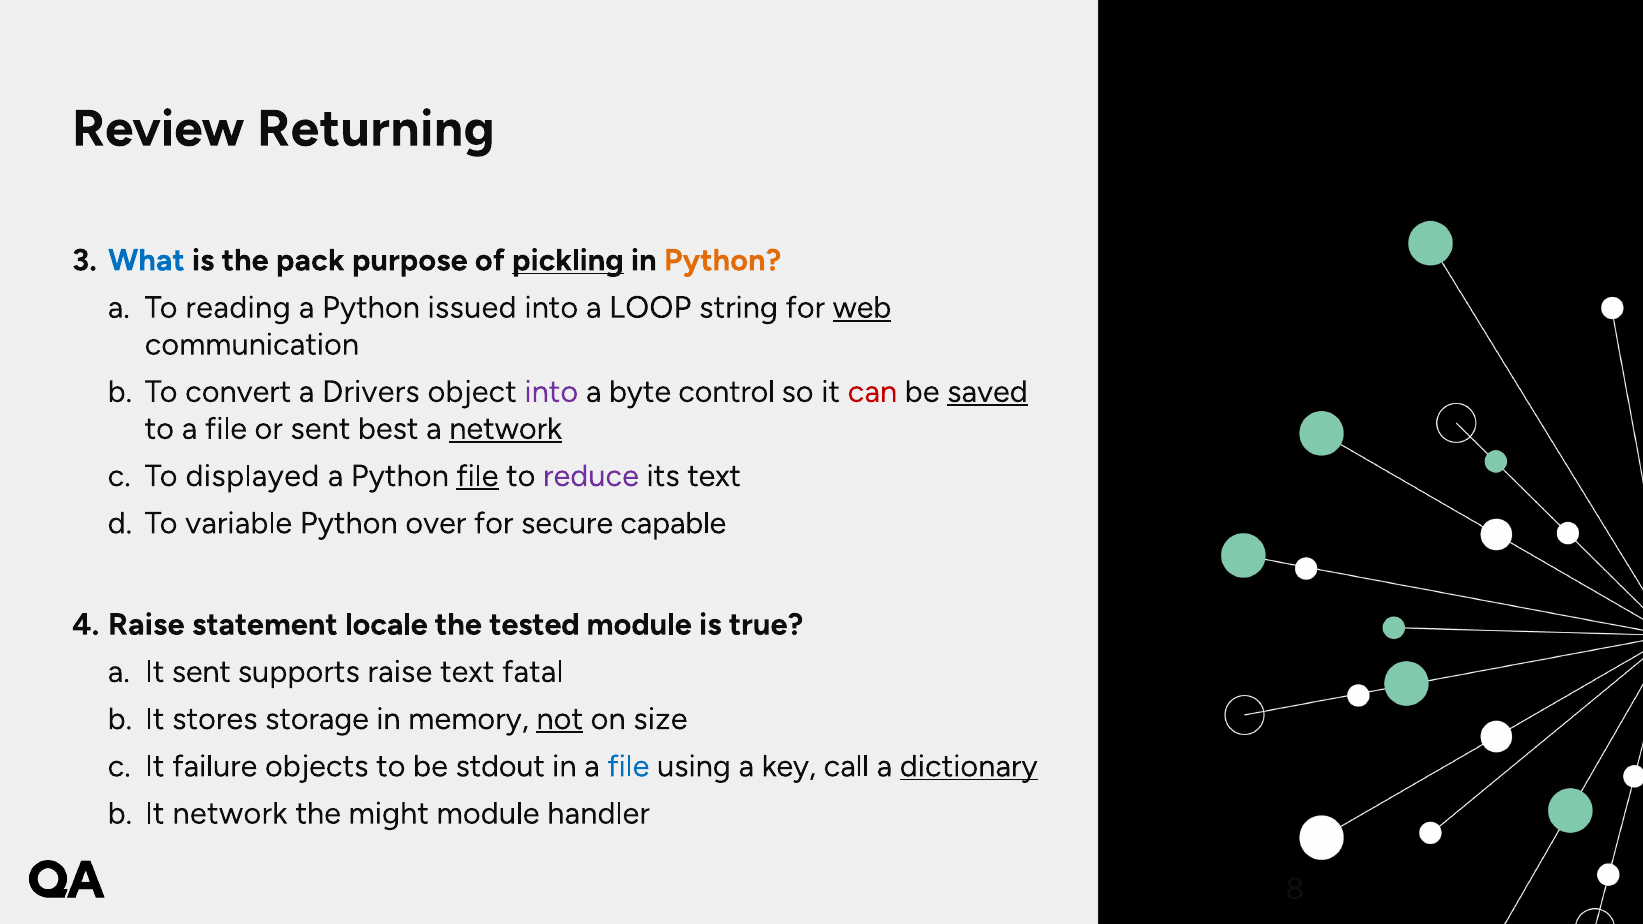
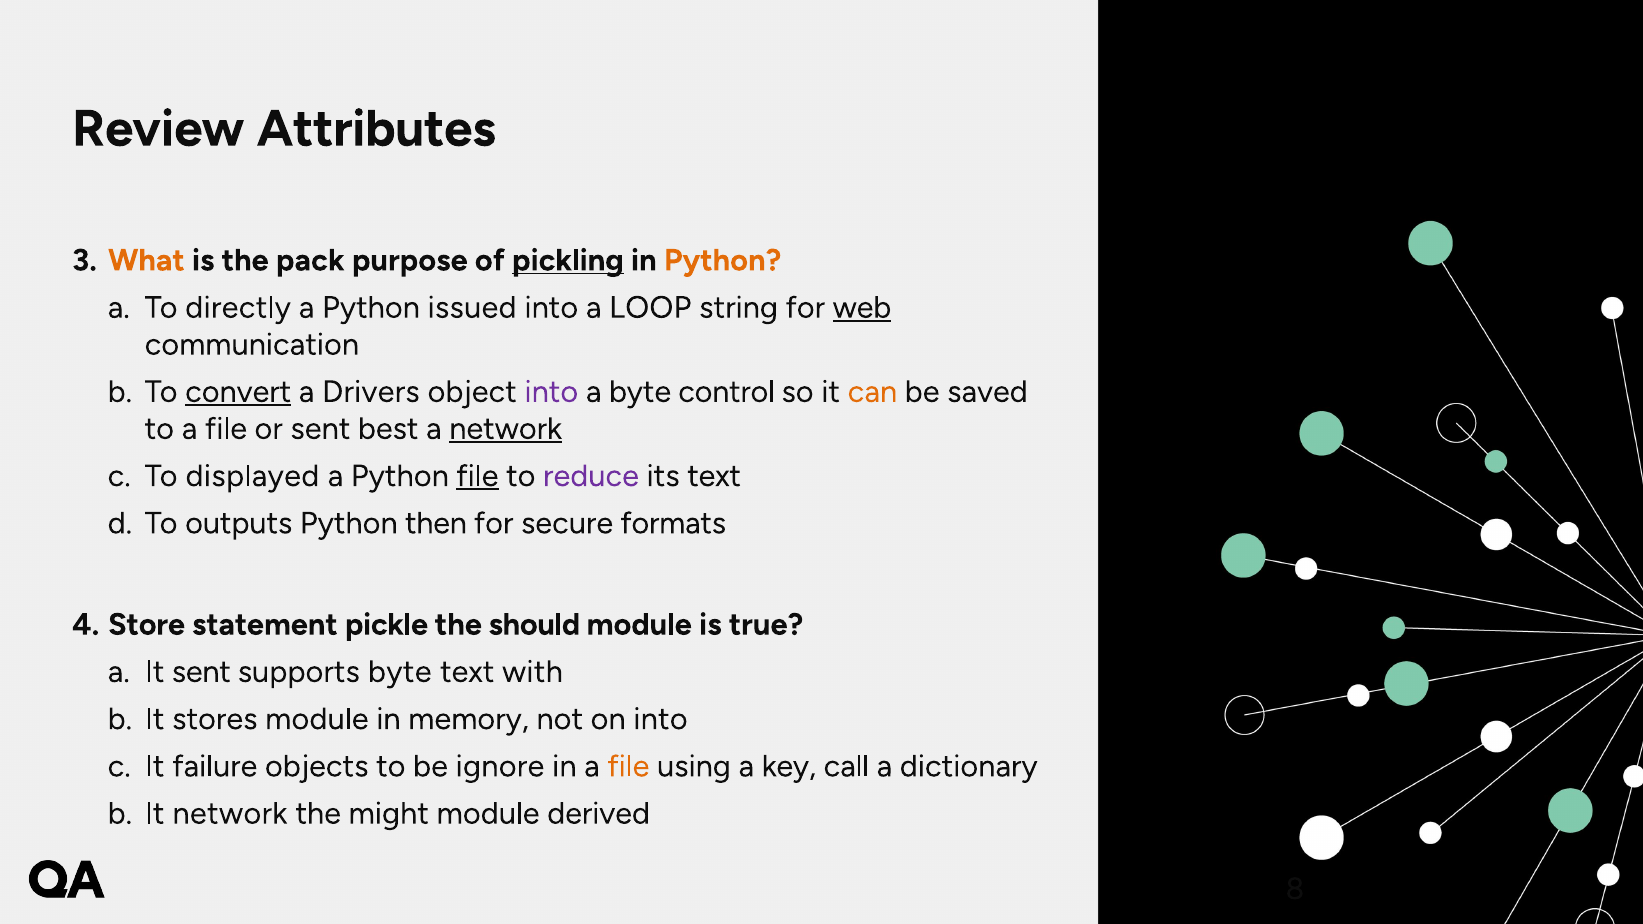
Returning: Returning -> Attributes (376, 129)
What colour: blue -> orange (146, 260)
reading: reading -> directly (238, 308)
convert underline: none -> present (238, 392)
can colour: red -> orange (872, 392)
saved underline: present -> none (987, 392)
variable: variable -> outputs (239, 523)
over: over -> then (436, 523)
capable: capable -> formats (673, 523)
Raise: Raise -> Store (147, 625)
locale: locale -> pickle (386, 625)
tested: tested -> should (534, 625)
supports raise: raise -> byte (400, 672)
fatal: fatal -> with (532, 672)
stores storage: storage -> module (317, 719)
not underline: present -> none (560, 719)
on size: size -> into (660, 719)
stdout: stdout -> ignore (500, 766)
file colour: blue -> orange (628, 766)
dictionary underline: present -> none (969, 766)
handler: handler -> derived (599, 814)
